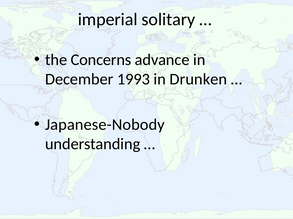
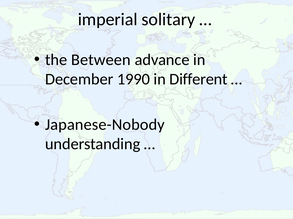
Concerns: Concerns -> Between (101, 60)
1993: 1993 -> 1990 (133, 79)
Drunken: Drunken -> Different (198, 79)
